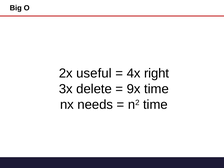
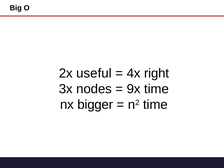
delete: delete -> nodes (94, 89)
needs: needs -> bigger (95, 105)
